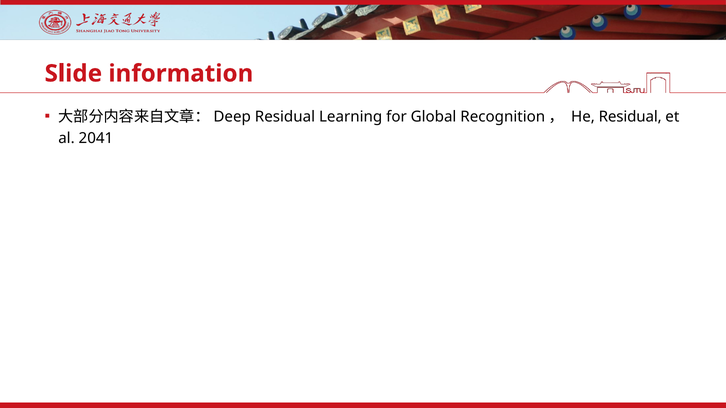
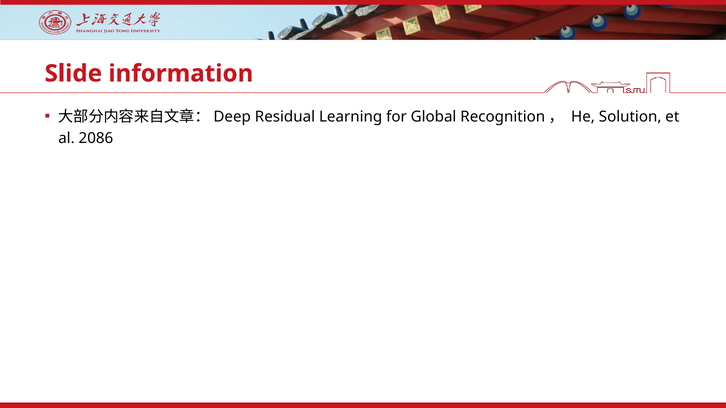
He Residual: Residual -> Solution (630, 117)
2041: 2041 -> 2086 (96, 139)
